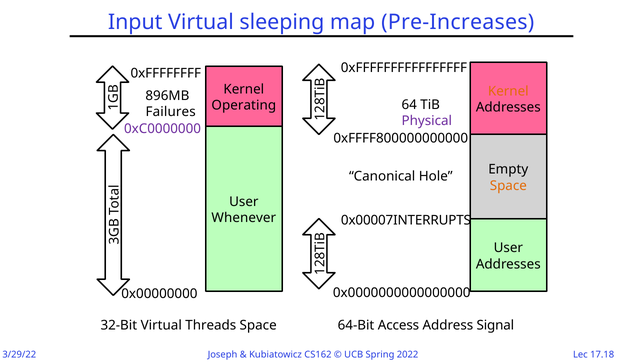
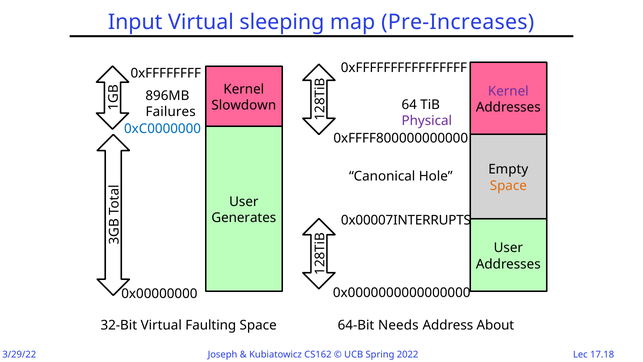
Kernel colour: orange -> purple (508, 91)
Operating: Operating -> Slowdown (244, 105)
0xC0000000 colour: purple -> blue (163, 129)
Whenever: Whenever -> Generates (244, 218)
Threads: Threads -> Faulting (211, 325)
Access: Access -> Needs (398, 325)
Signal: Signal -> About (495, 325)
